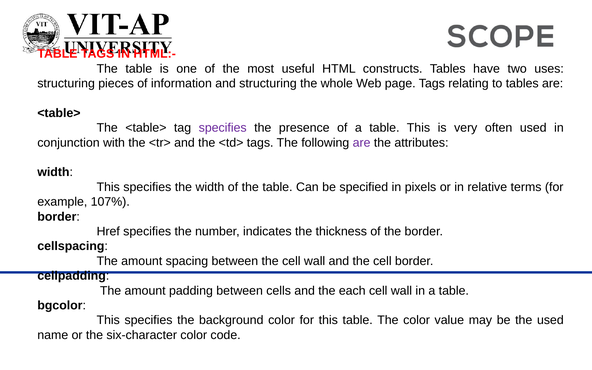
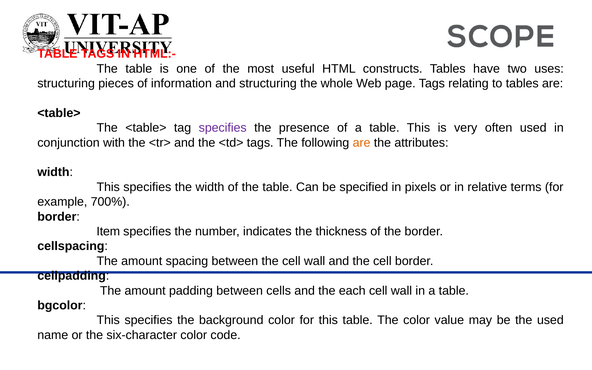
are colour: purple -> orange (362, 143)
107%: 107% -> 700% (110, 202)
Href: Href -> Item (108, 231)
